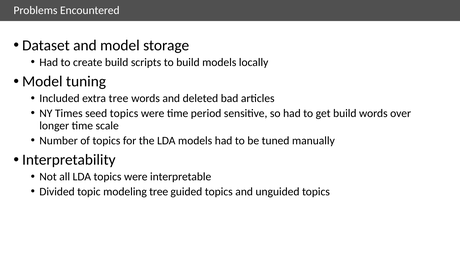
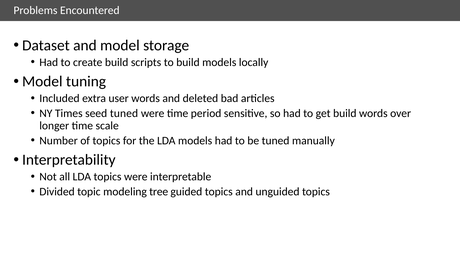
extra tree: tree -> user (119, 98)
seed topics: topics -> tuned (124, 113)
